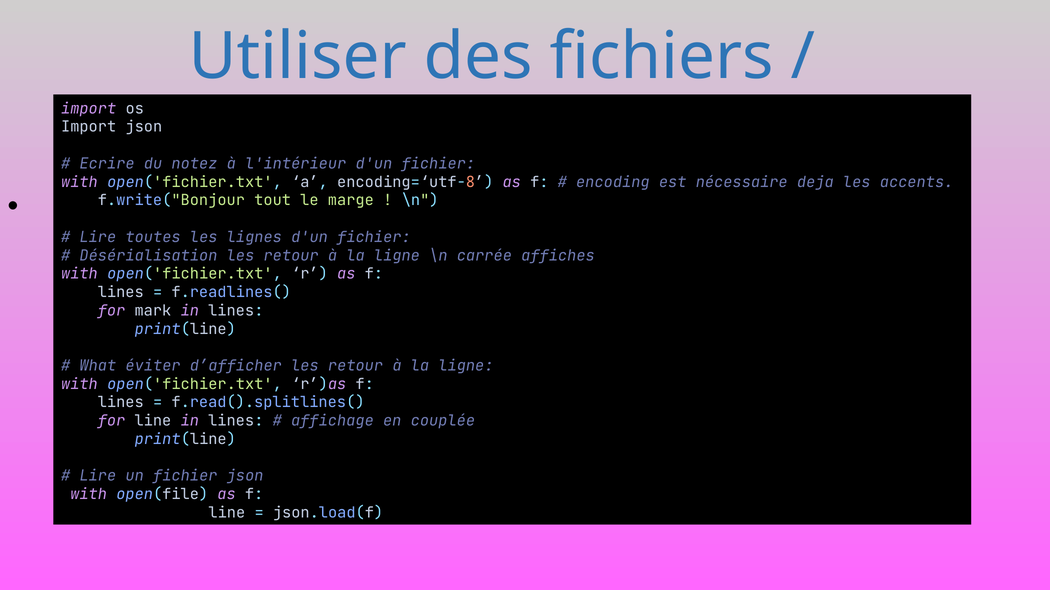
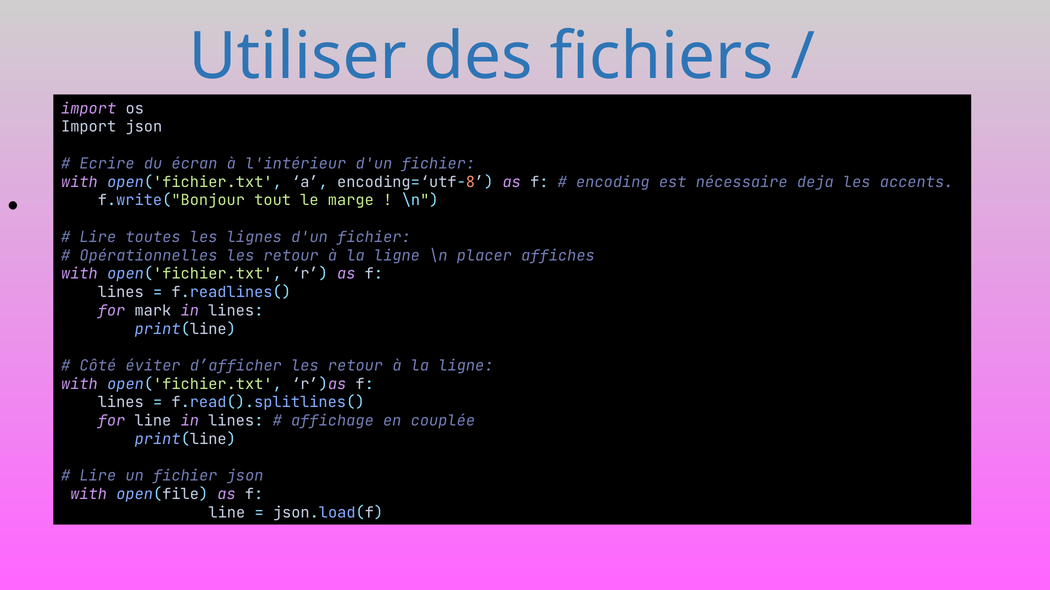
notez: notez -> écran (194, 164)
Désérialisation: Désérialisation -> Opérationnelles (148, 256)
carrée: carrée -> placer (484, 256)
What: What -> Côté (98, 366)
